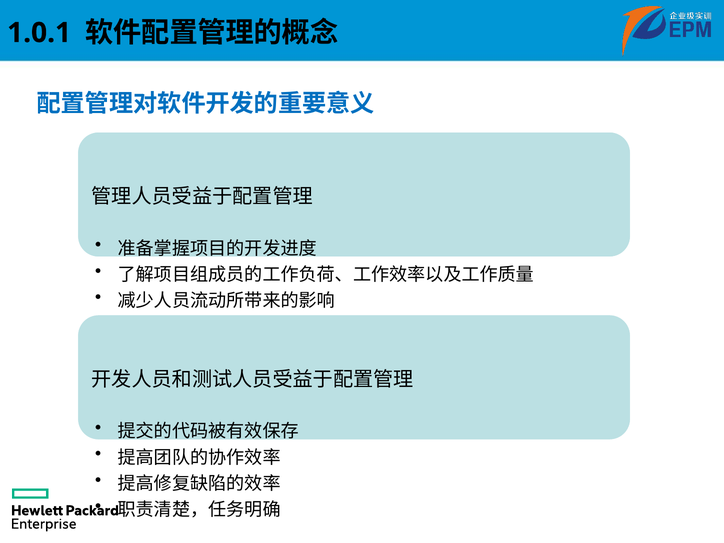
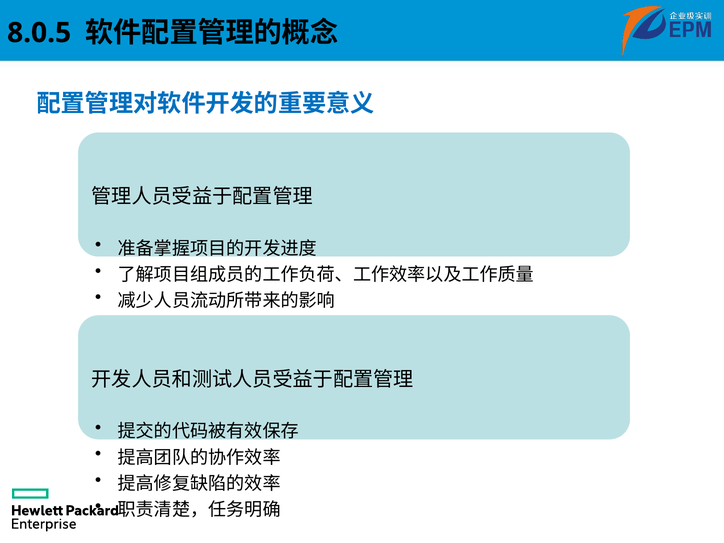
1.0.1: 1.0.1 -> 8.0.5 (39, 33)
